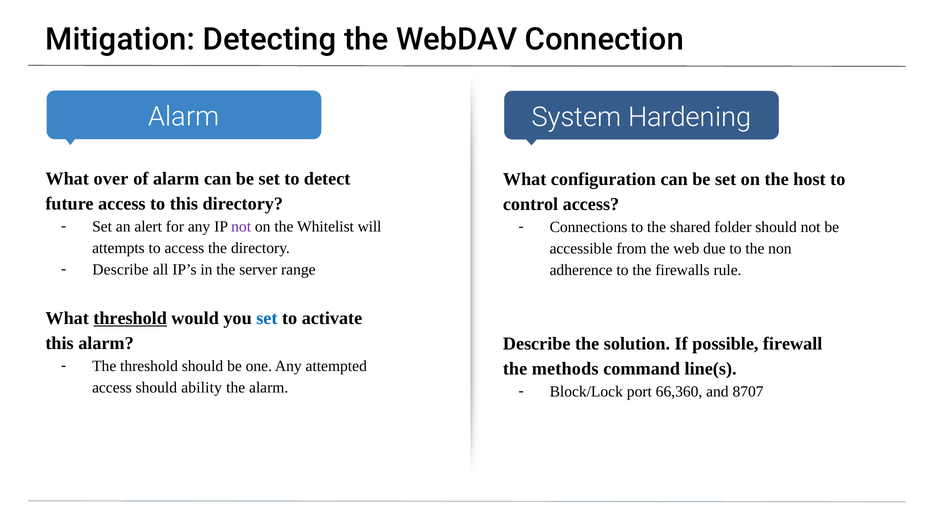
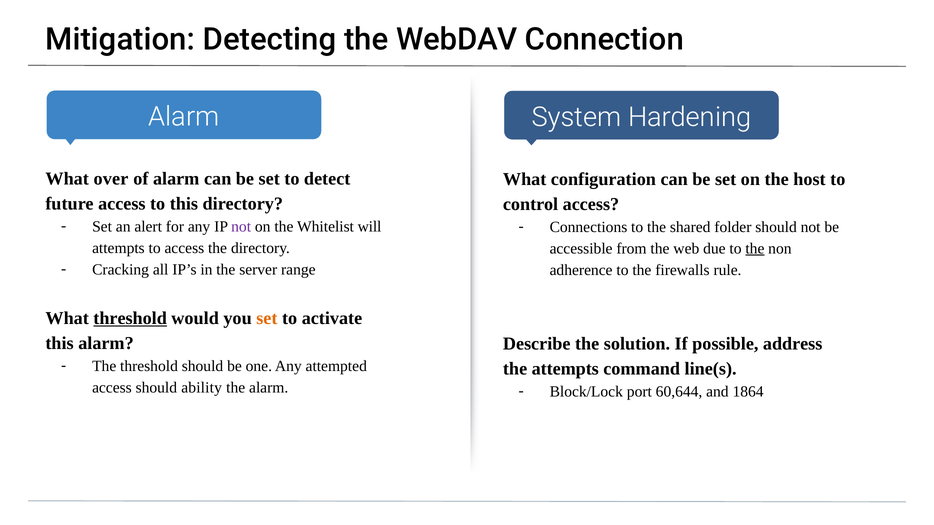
the underline: none -> present (755, 249)
Describe: Describe -> Cracking (121, 270)
set colour: blue -> orange (267, 319)
firewall: firewall -> address (793, 344)
the methods: methods -> attempts (565, 369)
66,360: 66,360 -> 60,644 (679, 392)
8707: 8707 -> 1864 (748, 392)
